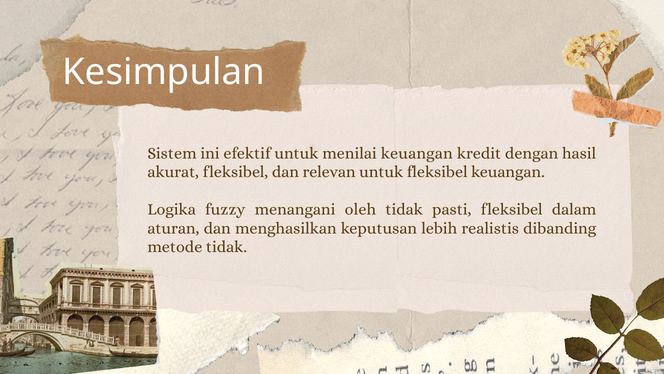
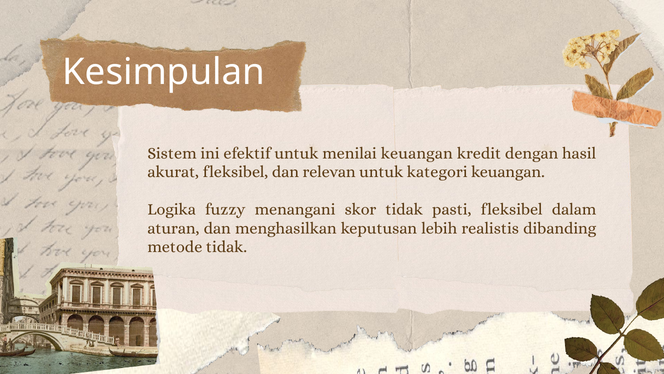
untuk fleksibel: fleksibel -> kategori (437, 172)
oleh: oleh -> skor (361, 209)
